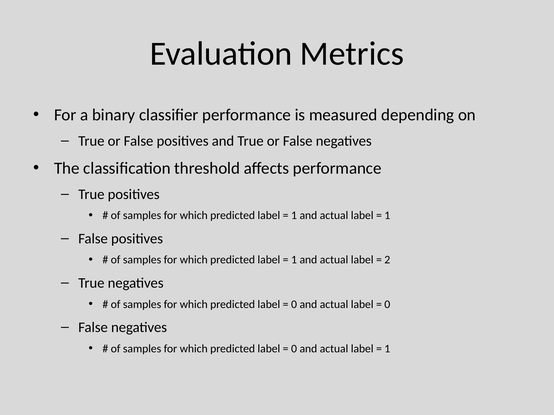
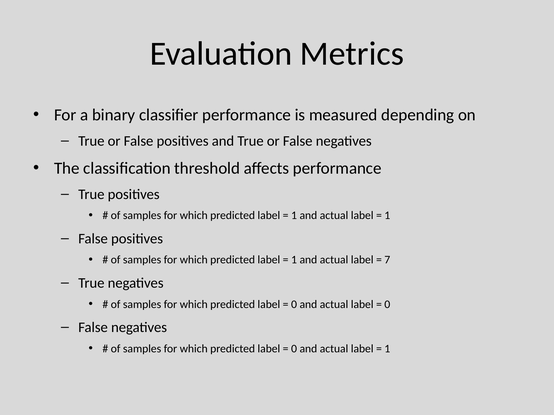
2: 2 -> 7 (387, 260)
